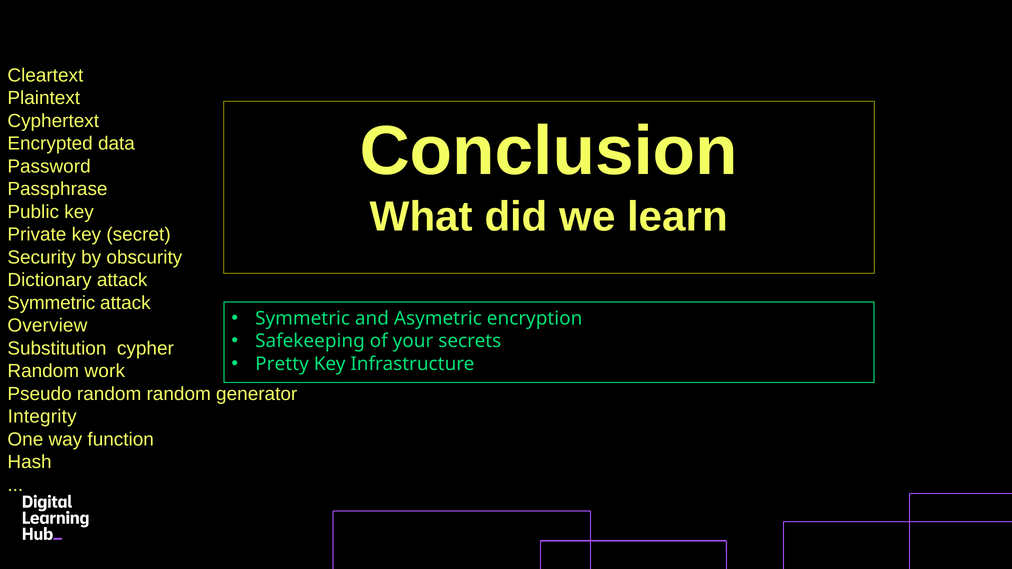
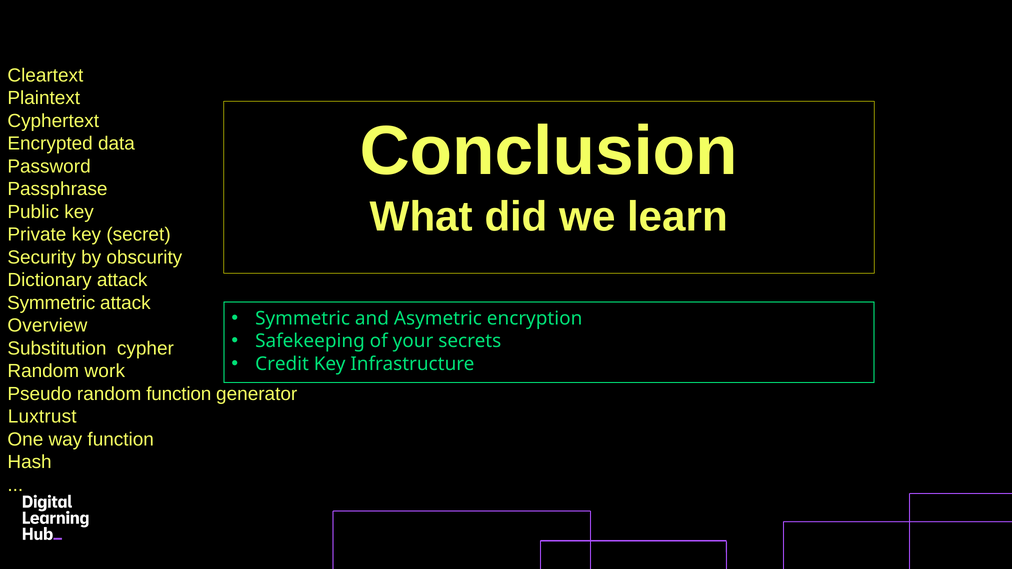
Pretty: Pretty -> Credit (282, 364)
random random: random -> function (179, 394)
Integrity: Integrity -> Luxtrust (42, 417)
